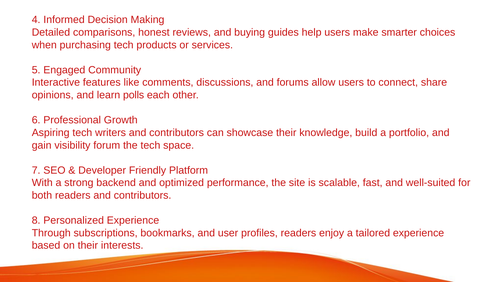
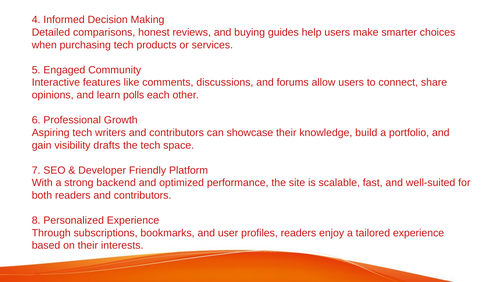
forum: forum -> drafts (107, 145)
